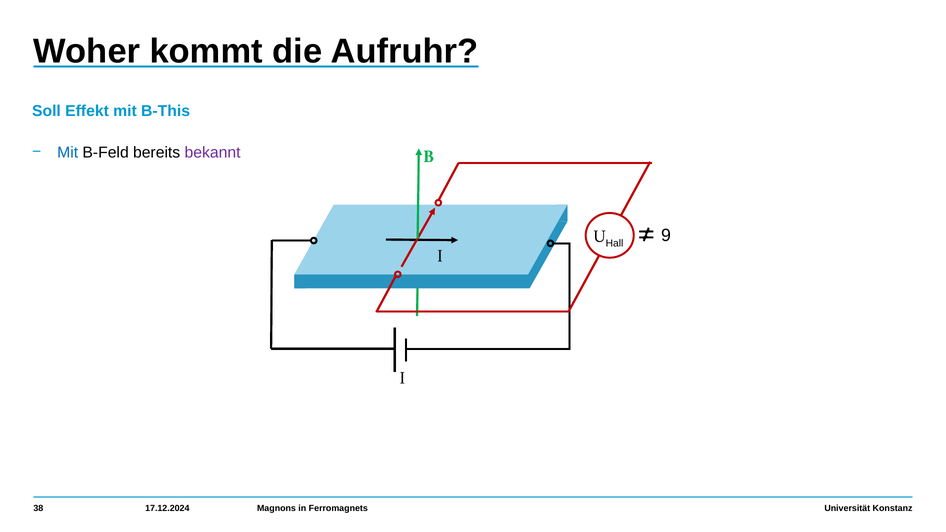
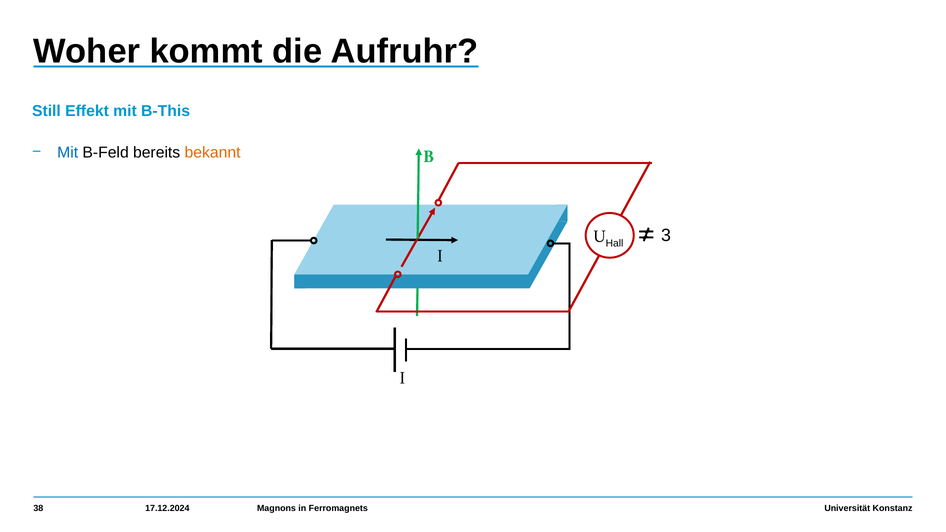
Soll: Soll -> Still (46, 111)
bekannt colour: purple -> orange (213, 152)
9: 9 -> 3 (666, 236)
